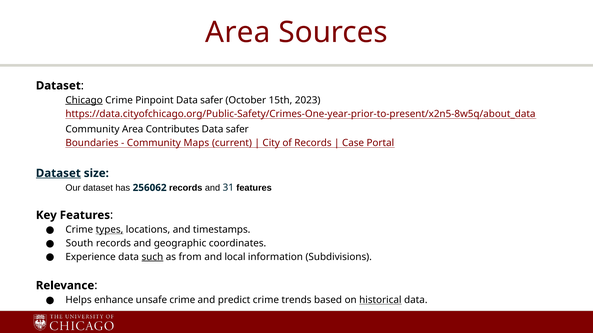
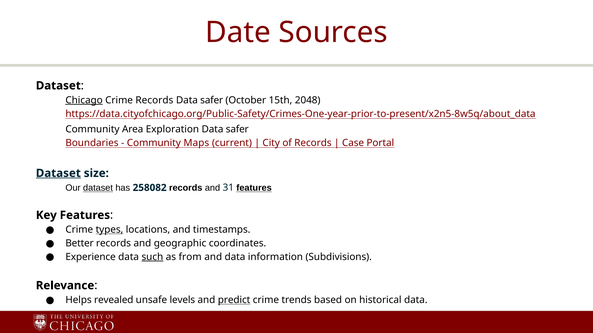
Area: Area -> Date (238, 32)
Crime Pinpoint: Pinpoint -> Records (154, 100)
2023: 2023 -> 2048 (308, 100)
Contributes: Contributes -> Exploration (172, 129)
dataset underline: none -> present (98, 188)
256062: 256062 -> 258082 (150, 188)
features underline: none -> present (254, 188)
South: South -> Better (80, 244)
and local: local -> data (235, 257)
enhance: enhance -> revealed (114, 300)
unsafe crime: crime -> levels (182, 300)
predict underline: none -> present (234, 300)
historical underline: present -> none (380, 300)
